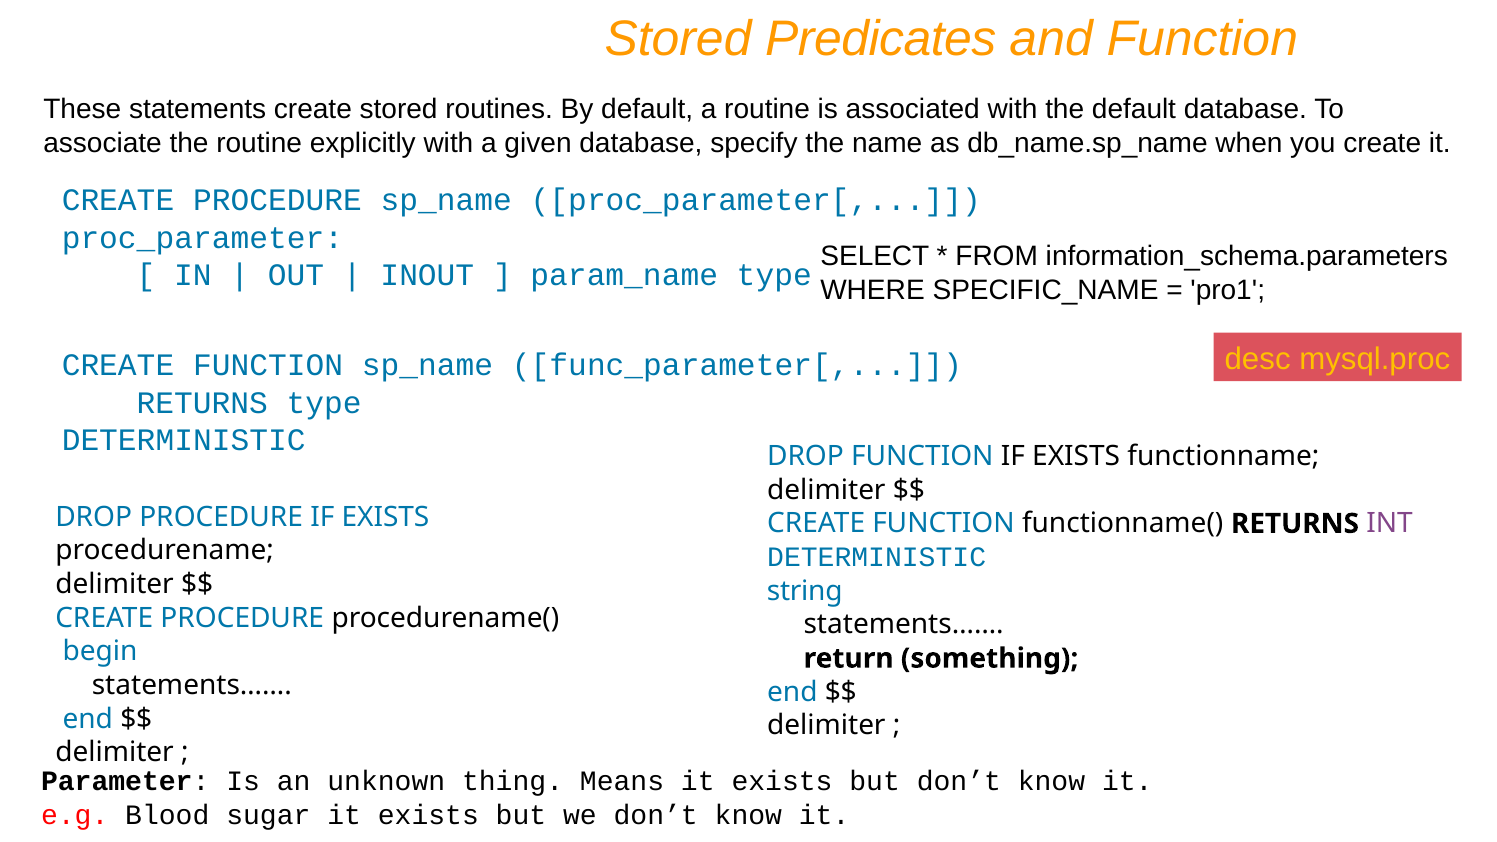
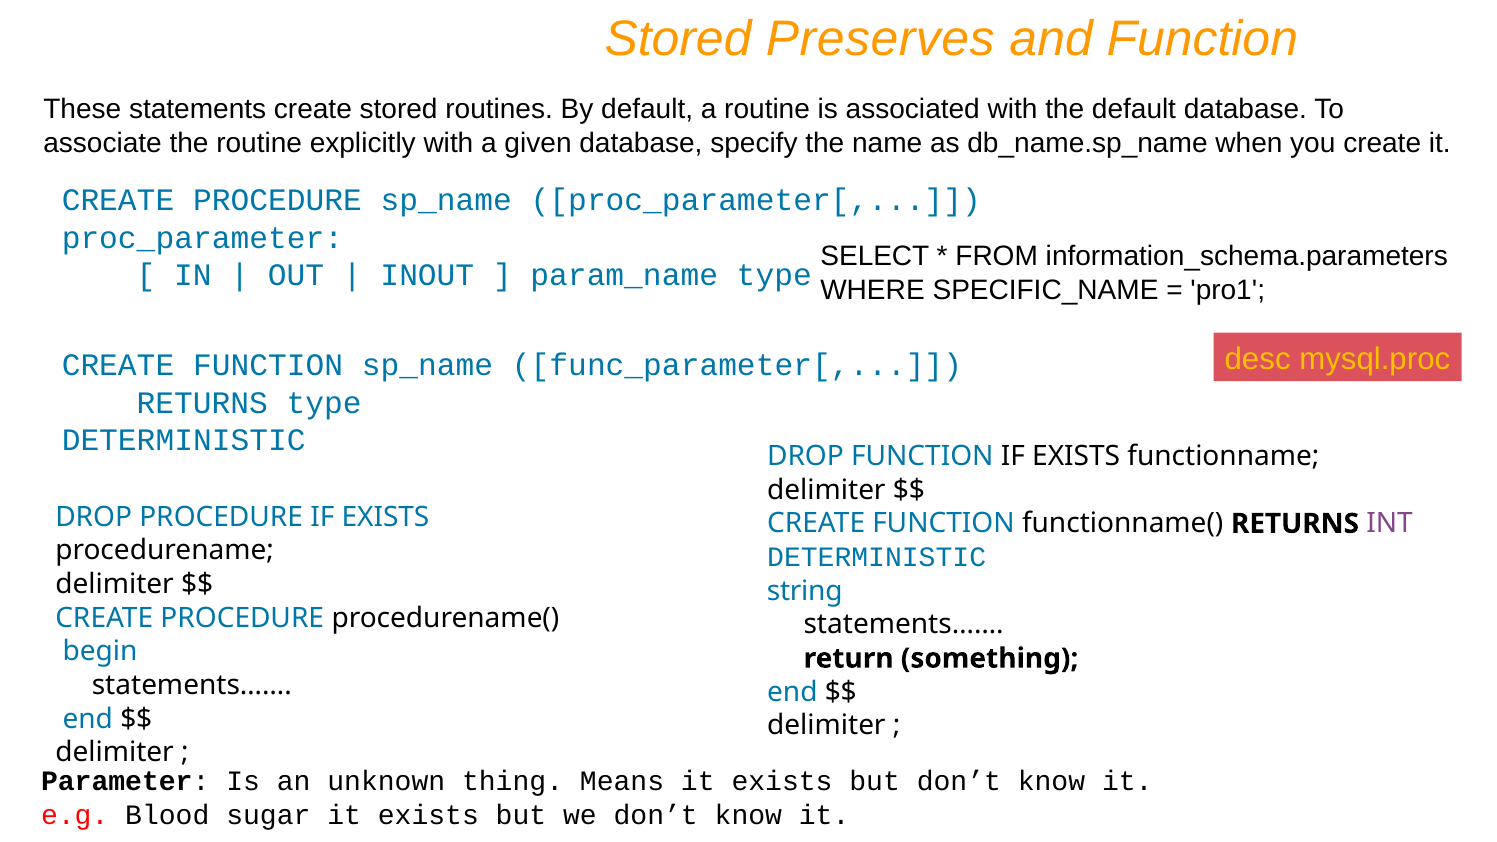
Predicates: Predicates -> Preserves (880, 39)
